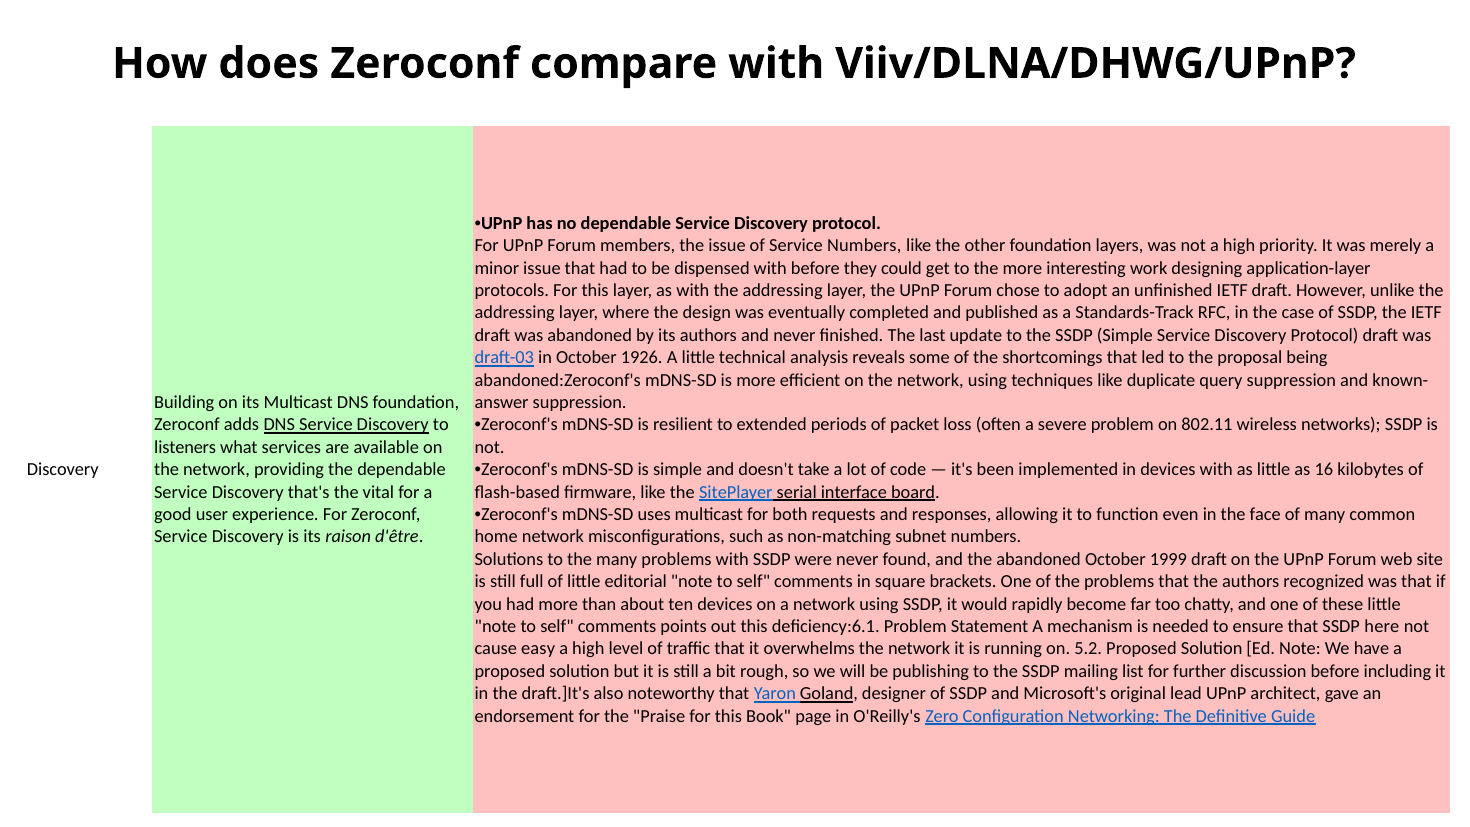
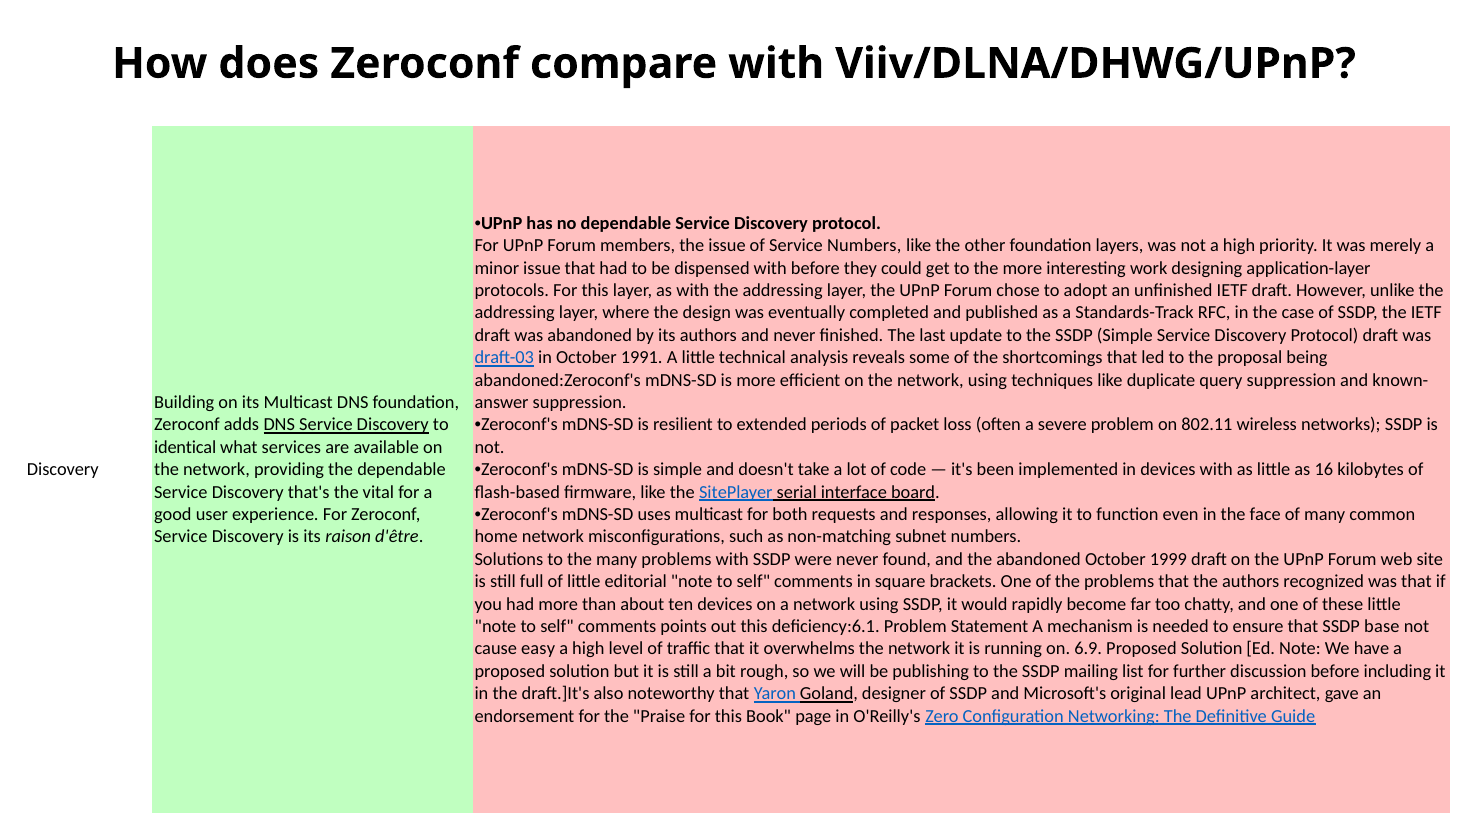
1926: 1926 -> 1991 (642, 358)
listeners: listeners -> identical (185, 447)
here: here -> base (1382, 626)
5.2: 5.2 -> 6.9 (1088, 649)
